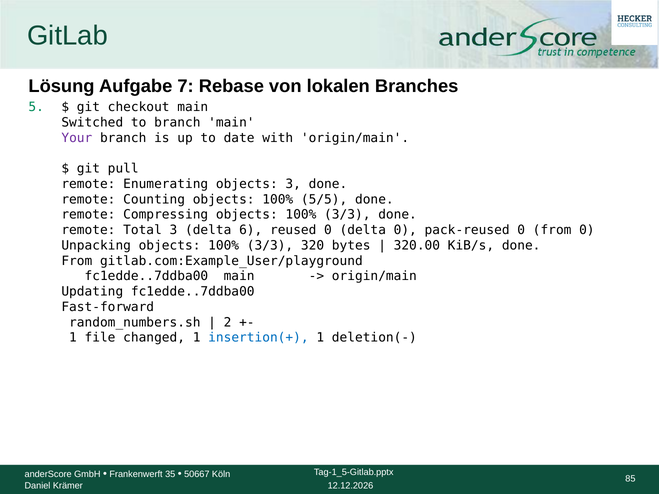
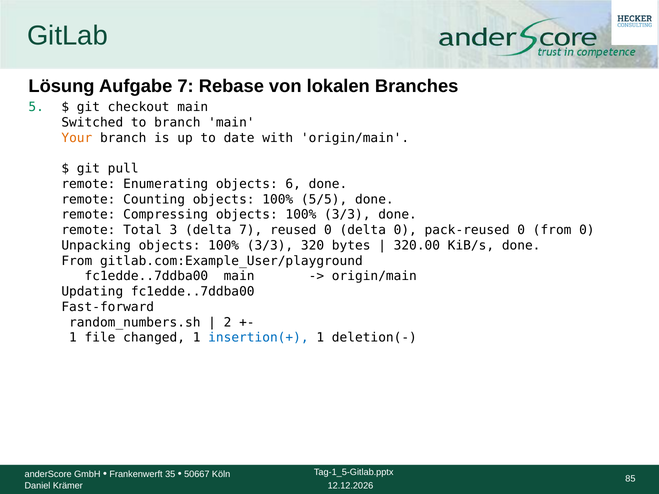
Your colour: purple -> orange (77, 138)
objects 3: 3 -> 6 (293, 184)
delta 6: 6 -> 7 (251, 230)
